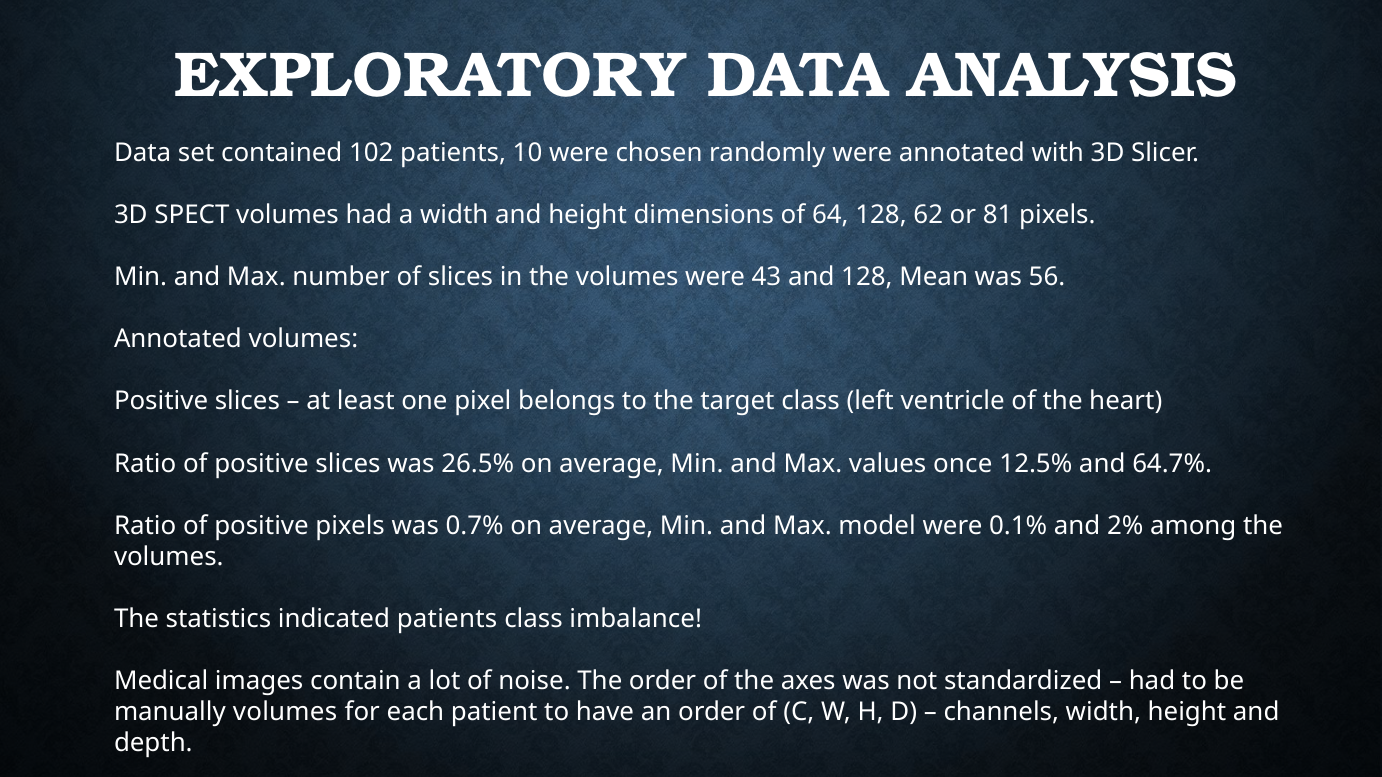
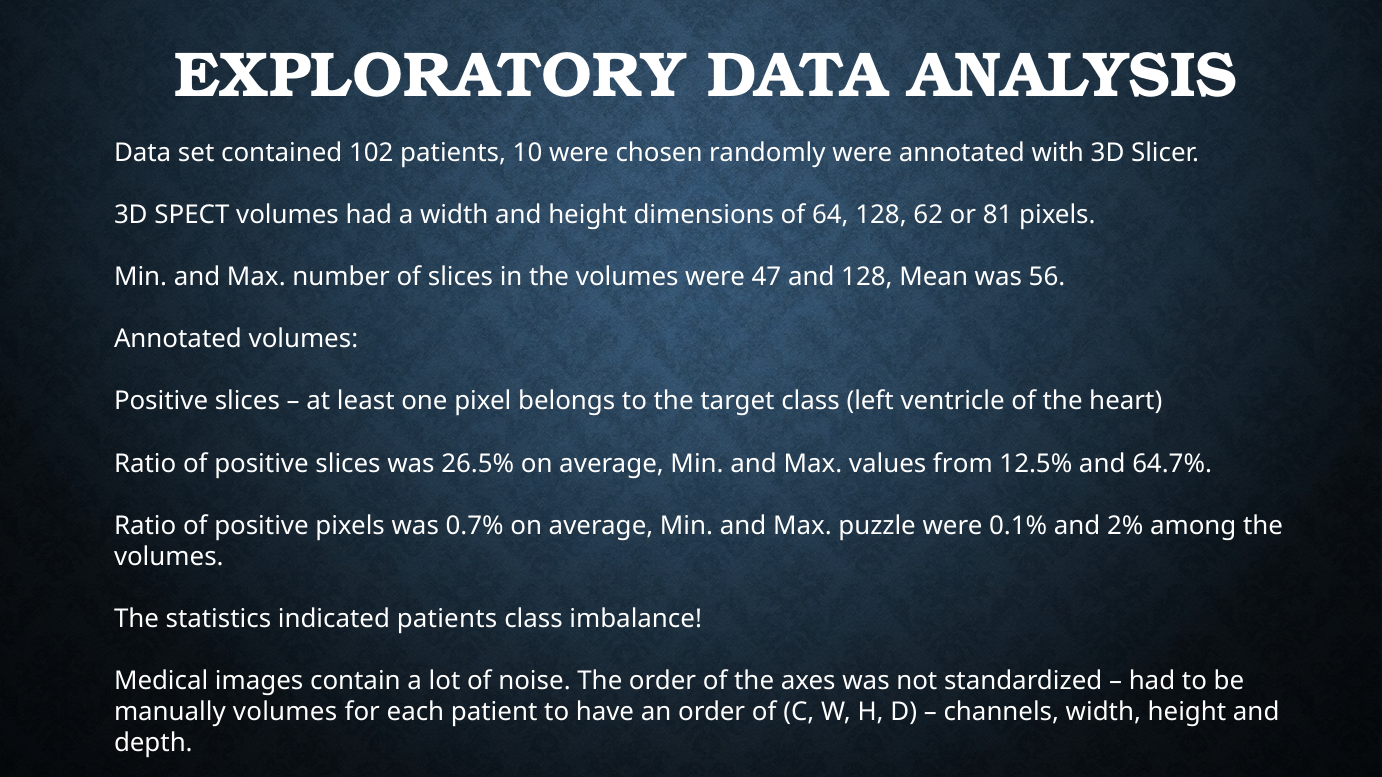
43: 43 -> 47 (766, 277)
once: once -> from (963, 464)
model: model -> puzzle (877, 526)
